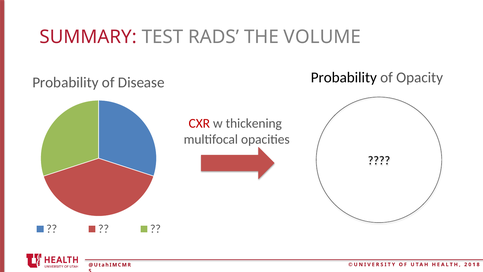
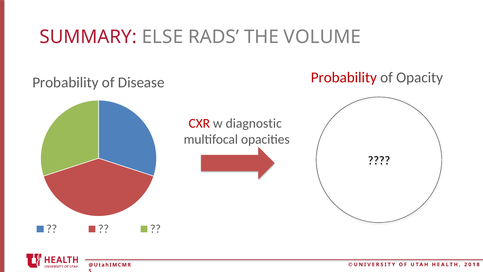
TEST: TEST -> ELSE (162, 37)
Probability colour: black -> red (344, 78)
thickening: thickening -> diagnostic (254, 123)
